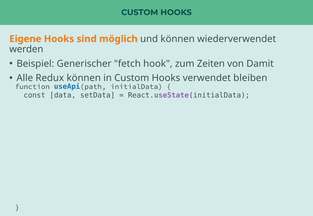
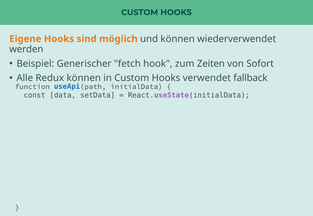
Damit: Damit -> Sofort (260, 64)
bleiben: bleiben -> fallback (250, 78)
